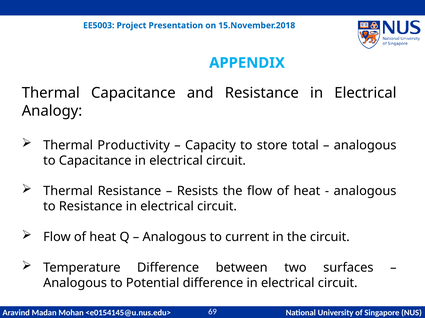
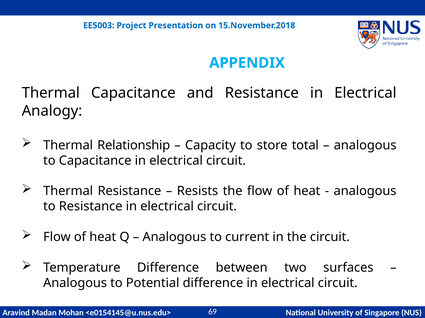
Productivity: Productivity -> Relationship (134, 145)
